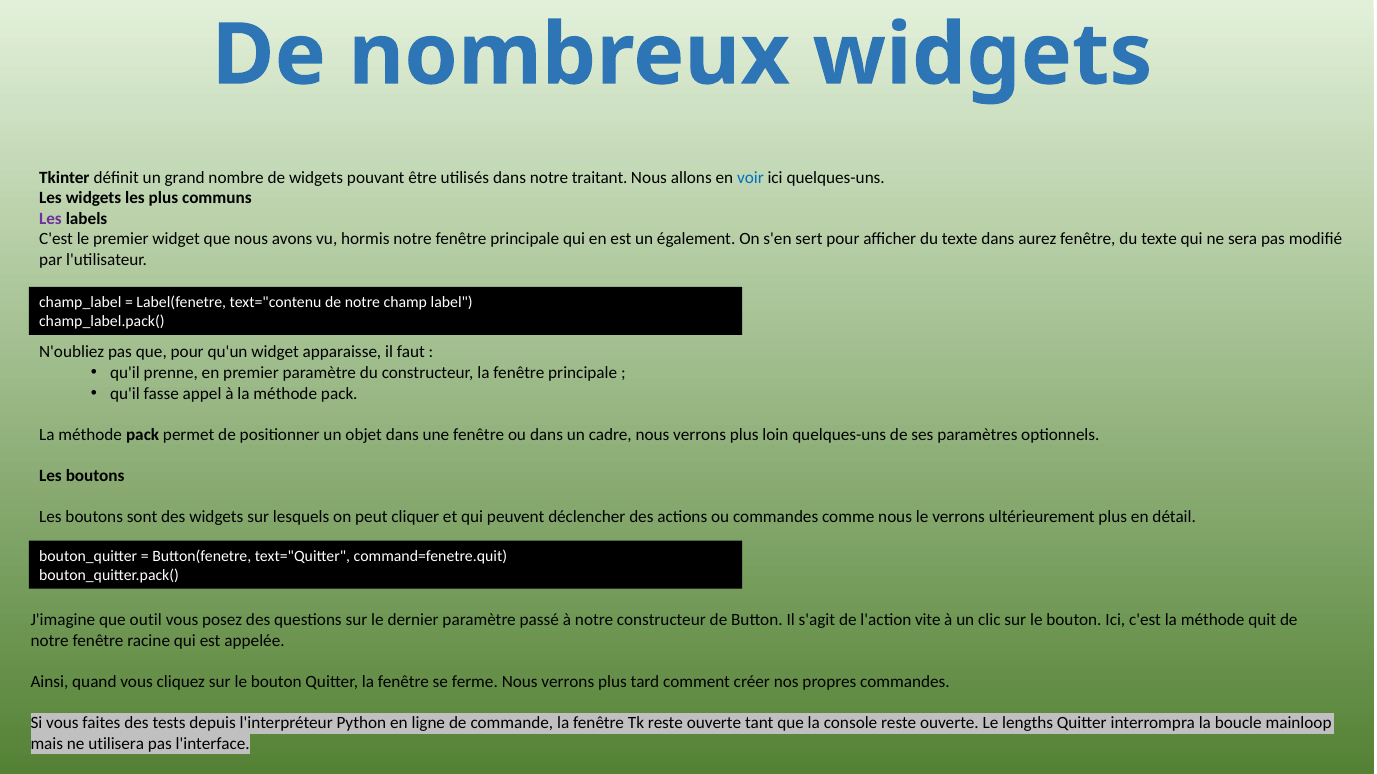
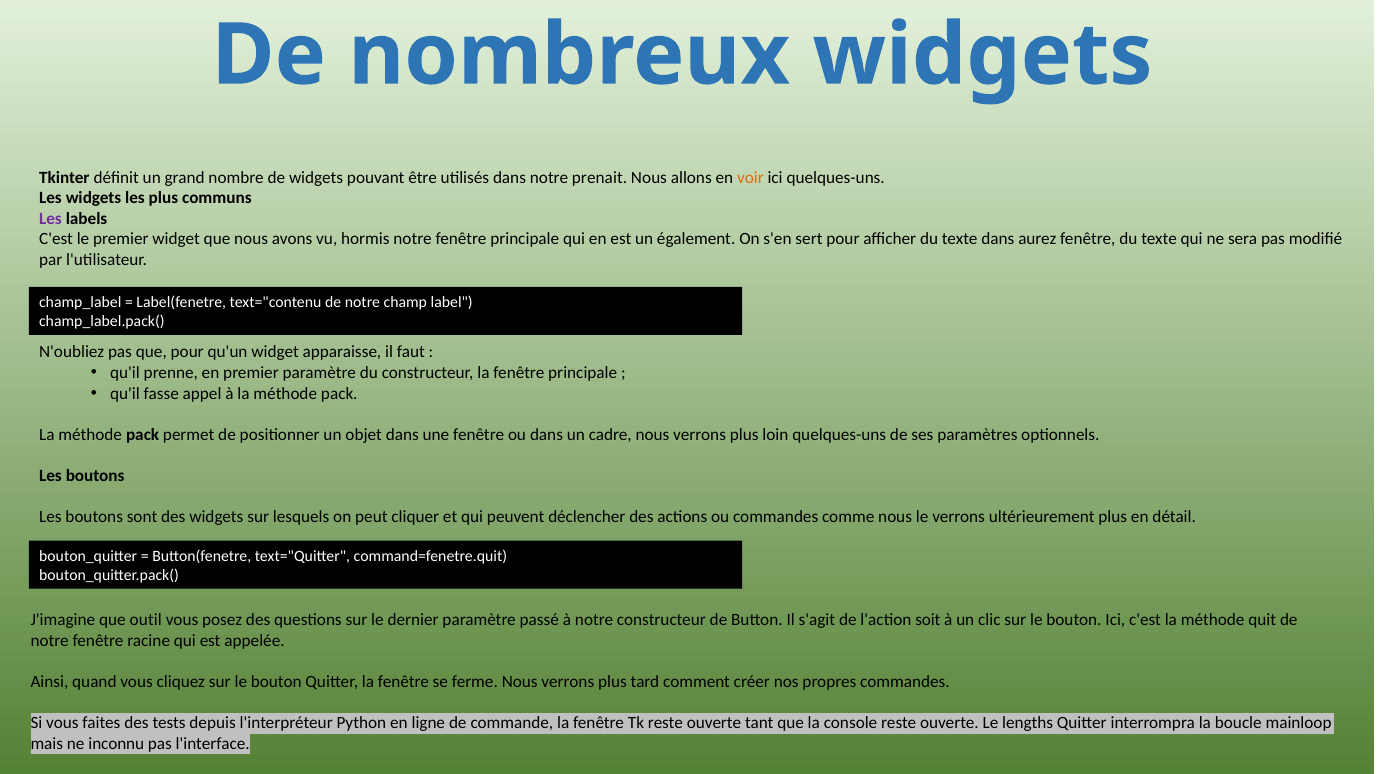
traitant: traitant -> prenait (600, 177)
voir colour: blue -> orange (750, 177)
vite: vite -> soit (928, 621)
utilisera: utilisera -> inconnu (116, 744)
